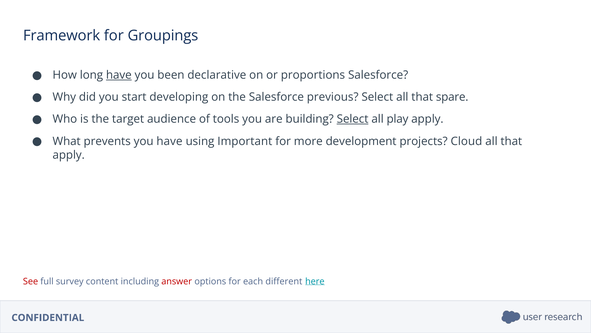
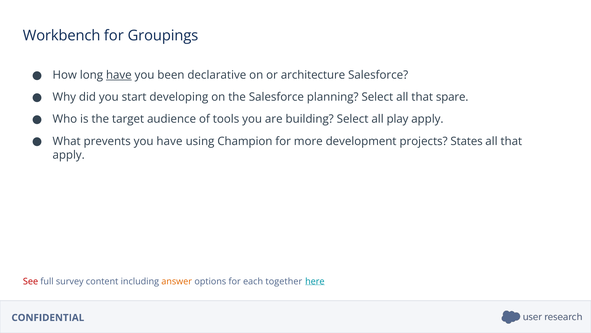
Framework: Framework -> Workbench (62, 35)
proportions: proportions -> architecture (313, 75)
previous: previous -> planning (333, 97)
Select underline: present -> none (353, 119)
Important: Important -> Champion (245, 141)
Cloud: Cloud -> States (467, 141)
answer colour: red -> orange (177, 281)
different: different -> together (284, 281)
